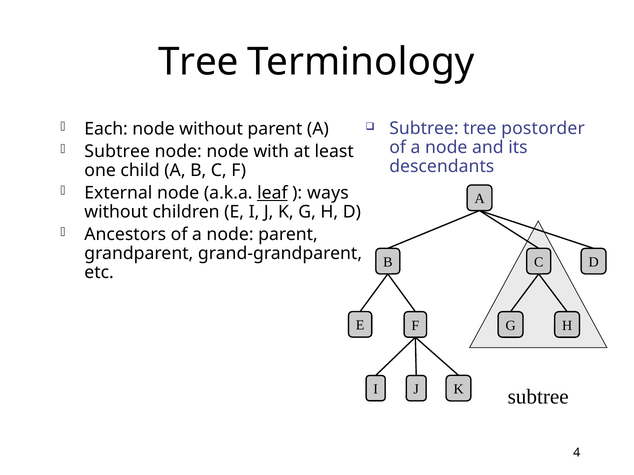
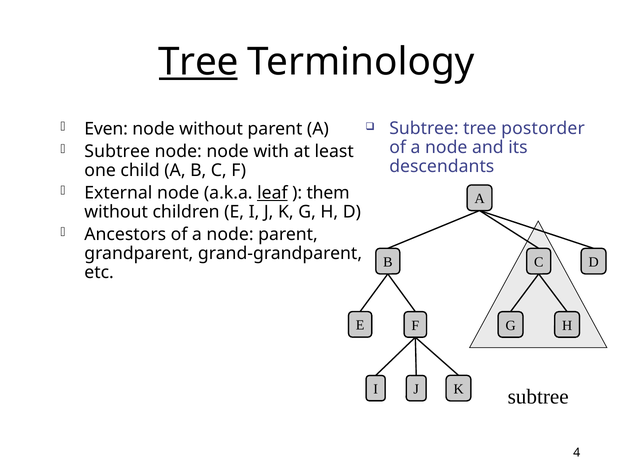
Tree underline: none -> present (198, 62)
Each: Each -> Even (106, 129)
ways: ways -> them (328, 193)
